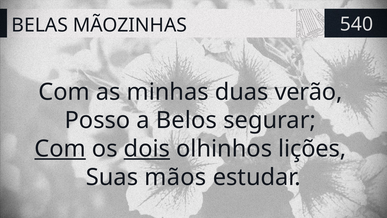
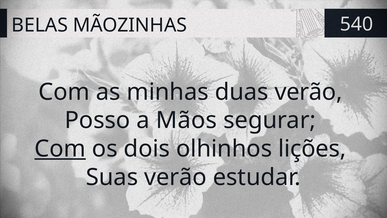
Belos: Belos -> Mãos (186, 120)
dois underline: present -> none (147, 149)
Suas mãos: mãos -> verão (175, 177)
